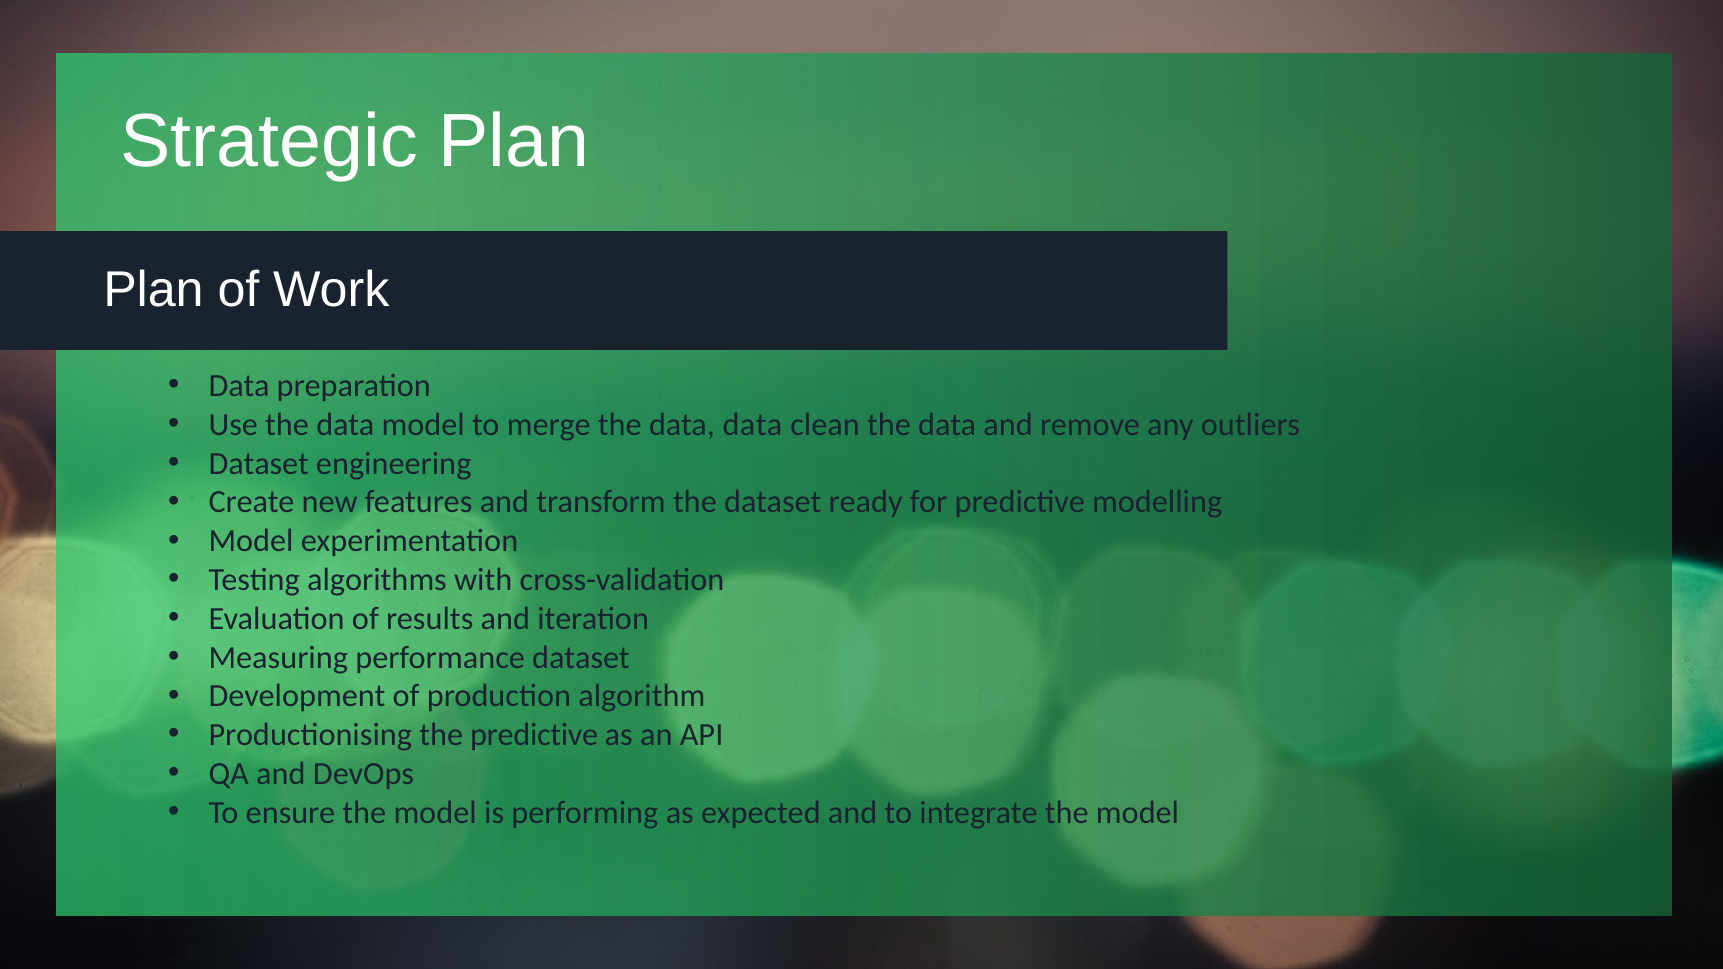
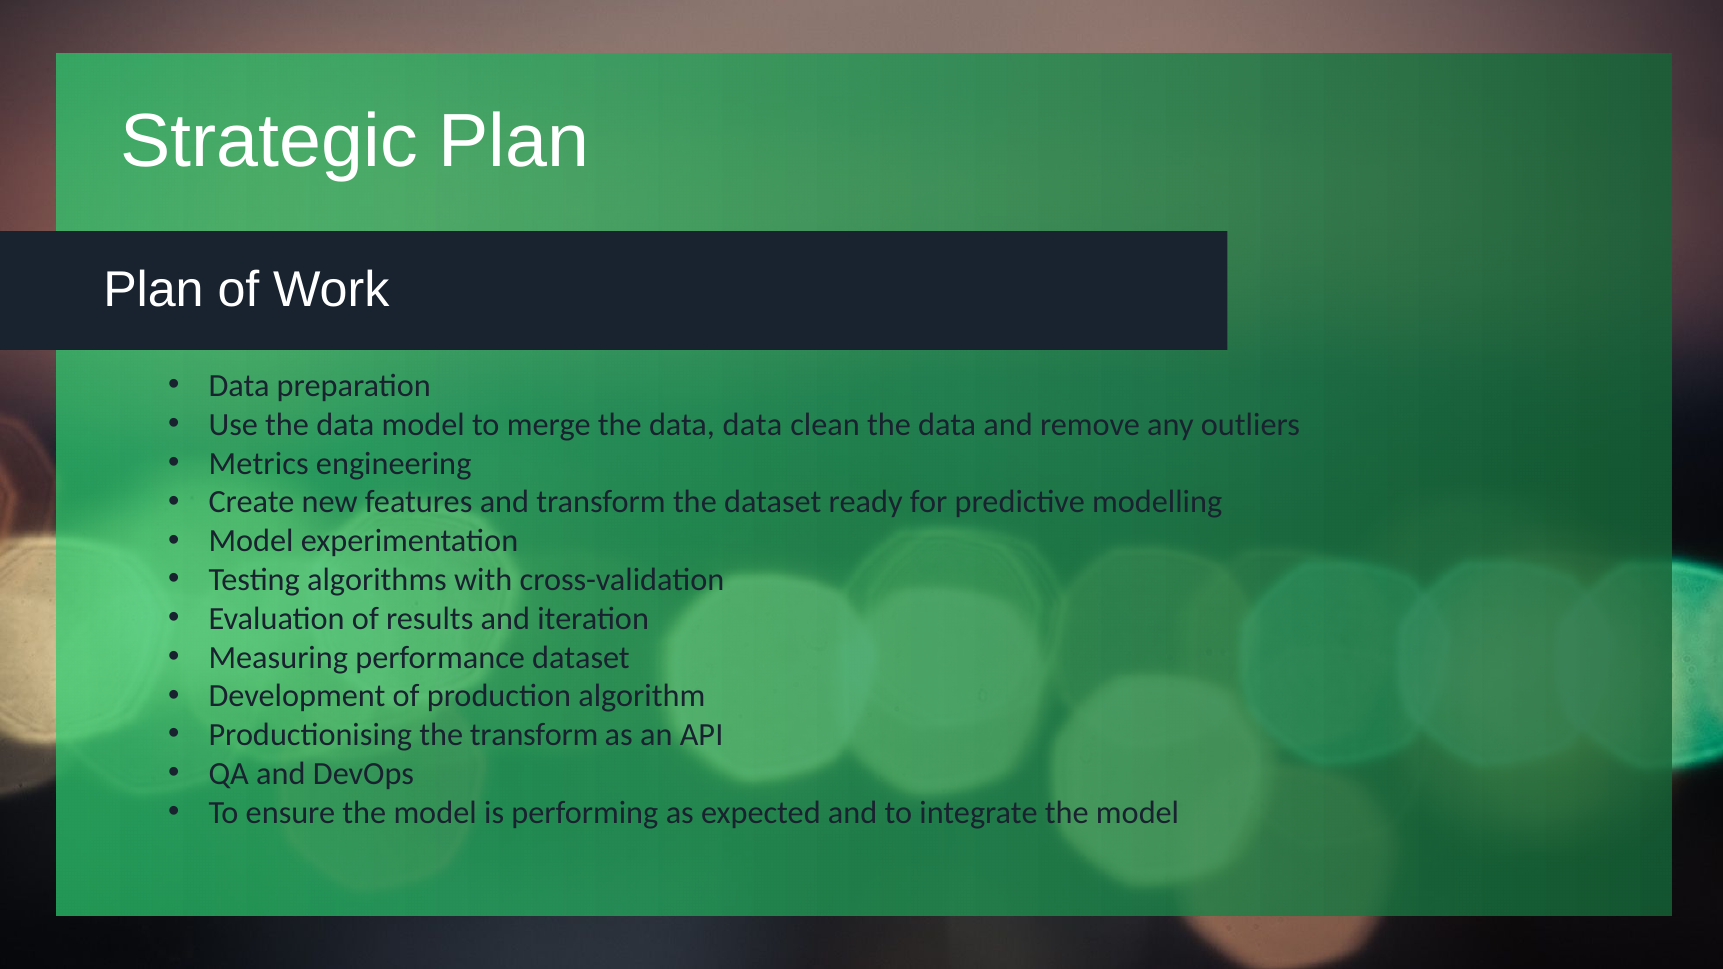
Dataset: Dataset -> Metrics (259, 464)
the predictive: predictive -> transform (534, 735)
